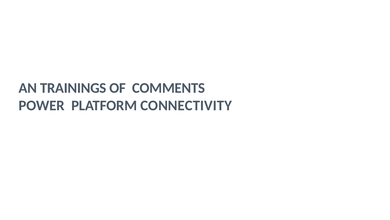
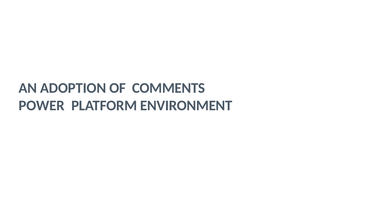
TRAININGS: TRAININGS -> ADOPTION (73, 88)
CONNECTIVITY: CONNECTIVITY -> ENVIRONMENT (186, 105)
